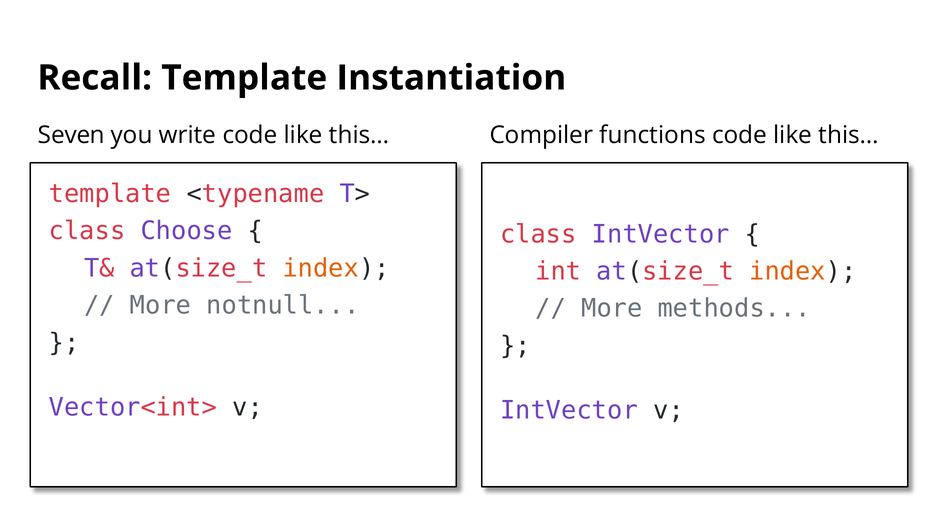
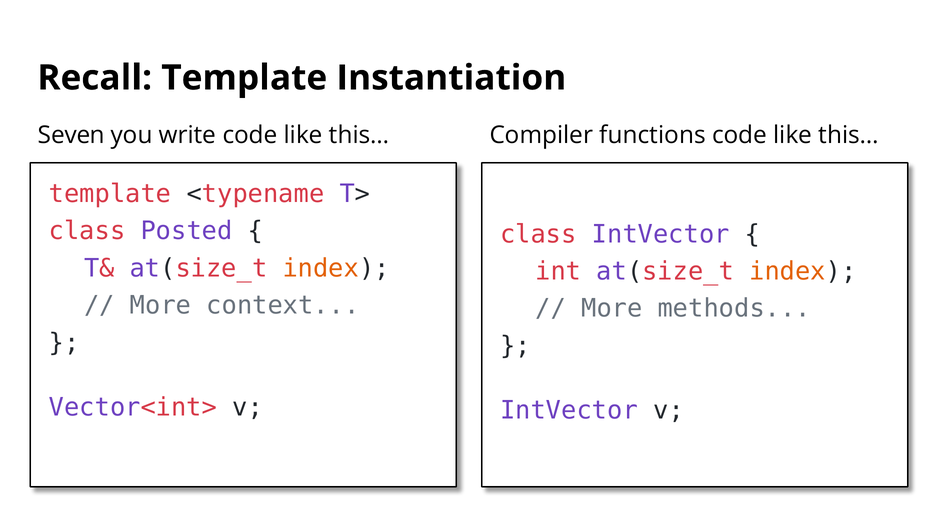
Choose: Choose -> Posted (187, 231)
notnull: notnull -> context (283, 305)
